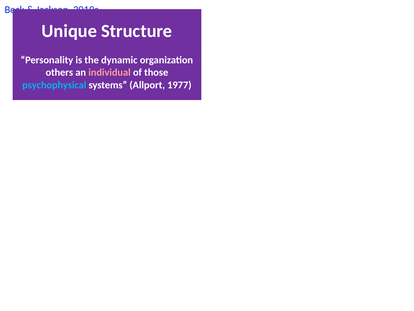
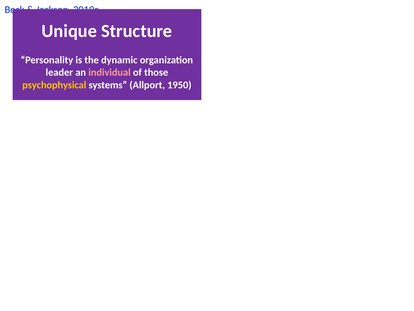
others: others -> leader (59, 72)
psychophysical colour: light blue -> yellow (54, 85)
1977: 1977 -> 1950 (179, 85)
